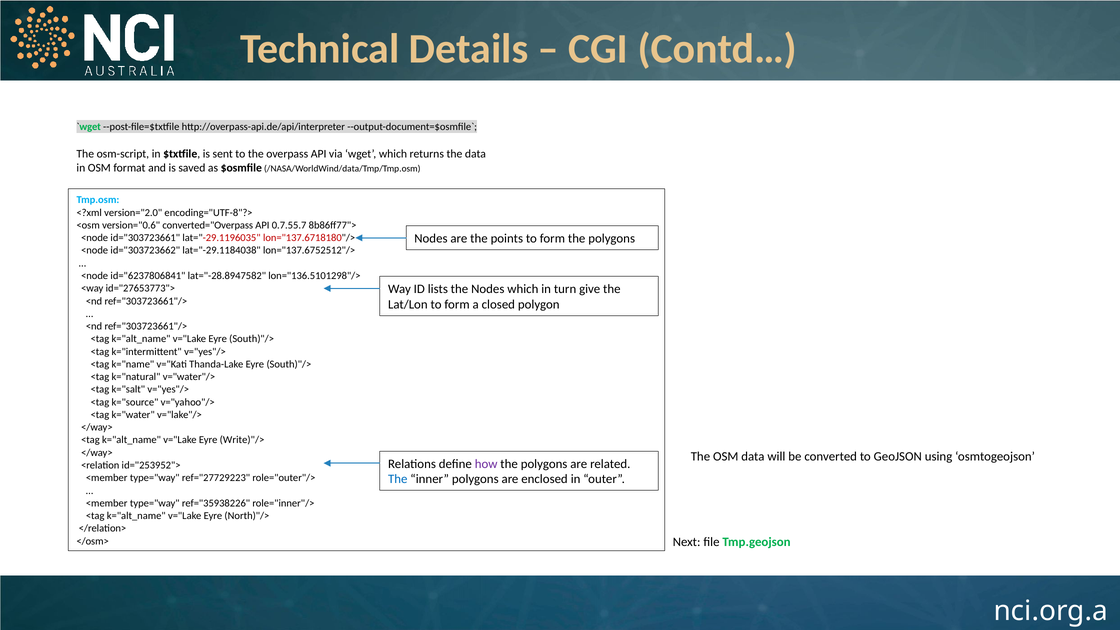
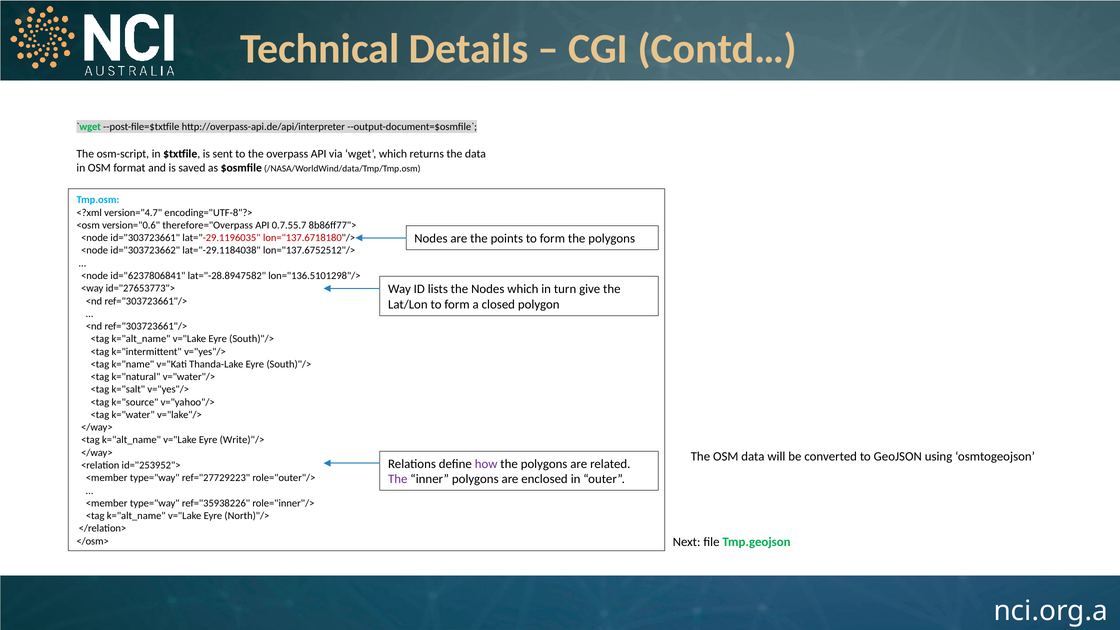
version="2.0: version="2.0 -> version="4.7 (133, 213)
converted="Overpass: converted="Overpass -> therefore="Overpass (208, 225)
The colour: blue -> purple (398, 479)
